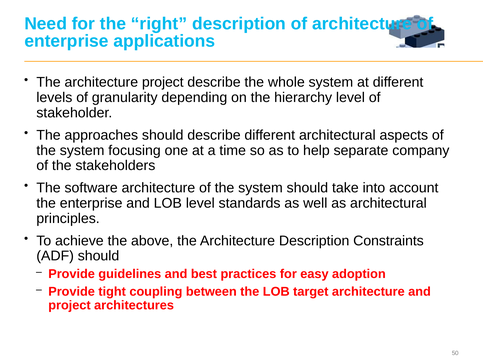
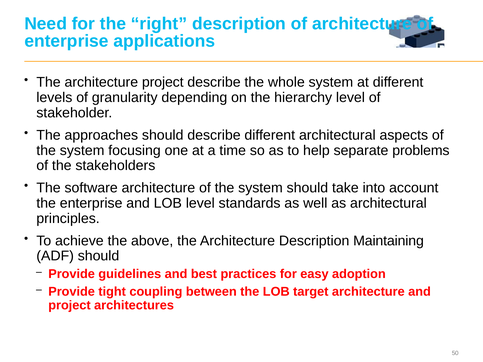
company: company -> problems (421, 150)
Constraints: Constraints -> Maintaining (389, 241)
